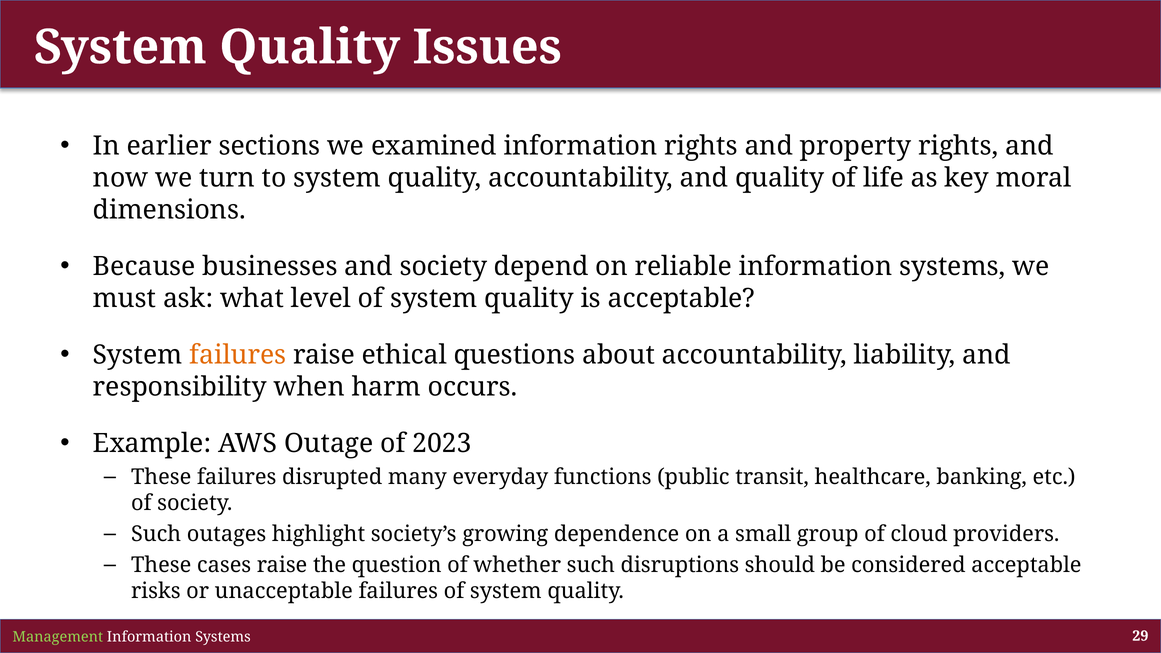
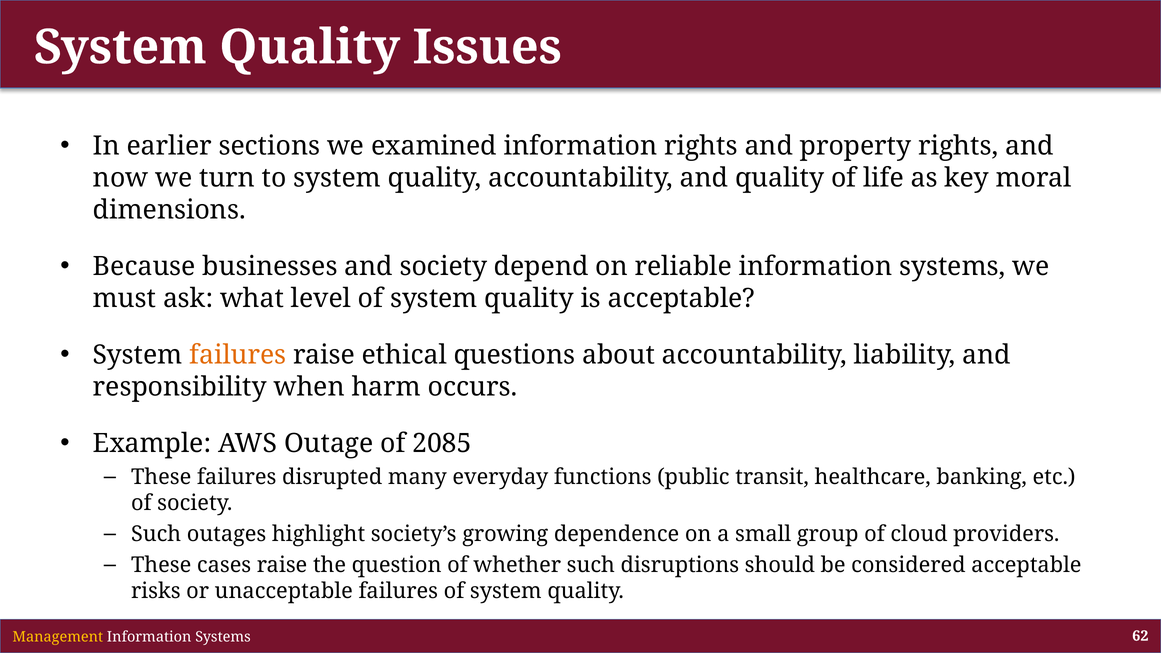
2023: 2023 -> 2085 (442, 444)
Management colour: light green -> yellow (58, 637)
29: 29 -> 62 (1140, 636)
